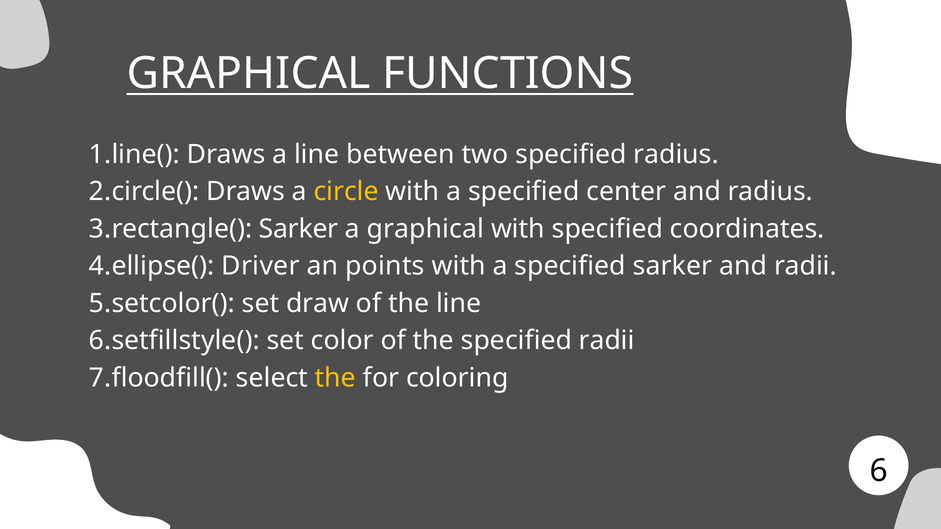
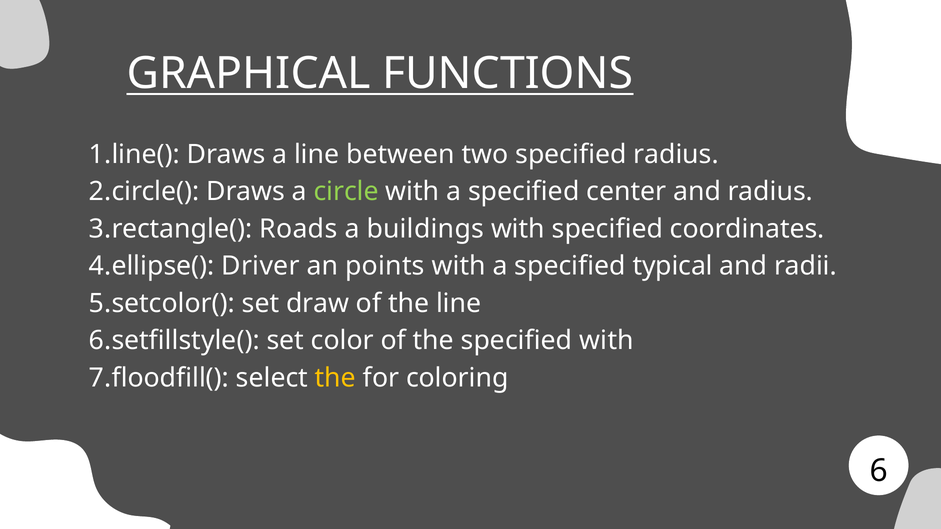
circle colour: yellow -> light green (346, 192)
Sarker: Sarker -> Roads (298, 229)
a graphical: graphical -> buildings (425, 229)
specified sarker: sarker -> typical (673, 266)
specified radii: radii -> with (607, 341)
